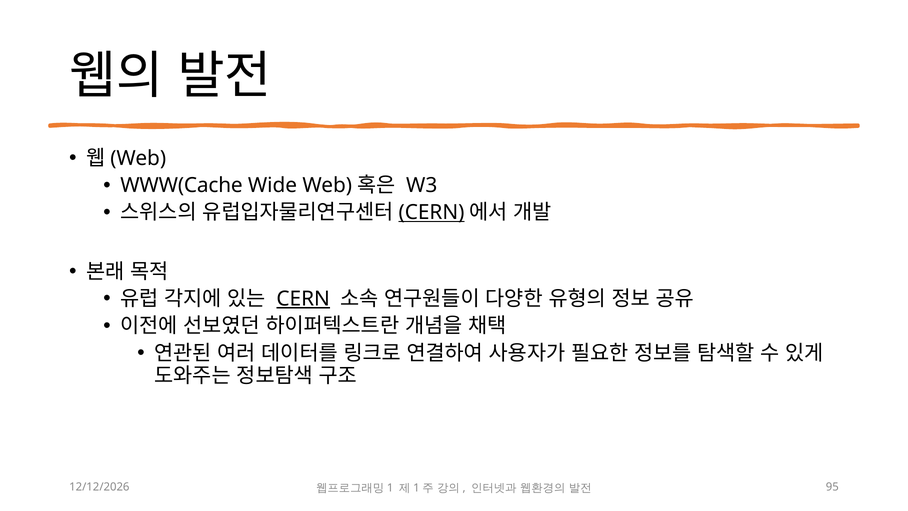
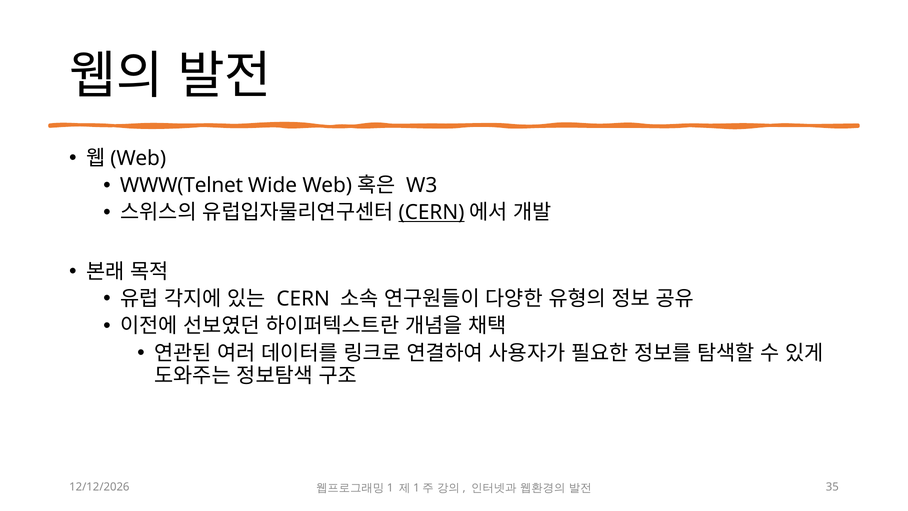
WWW(Cache: WWW(Cache -> WWW(Telnet (182, 185)
CERN underline: present -> none (303, 299)
95: 95 -> 35 (832, 487)
